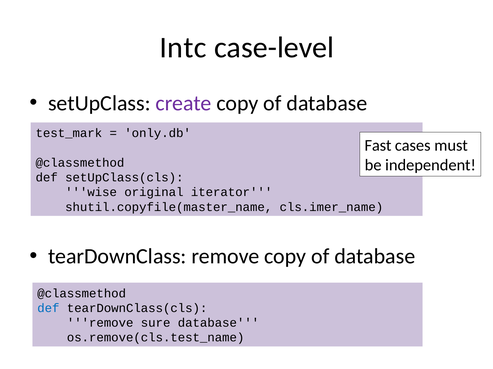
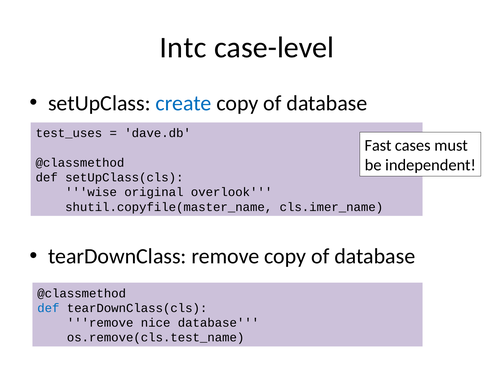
create colour: purple -> blue (184, 103)
test_mark: test_mark -> test_uses (69, 133)
only.db: only.db -> dave.db (158, 133)
iterator: iterator -> overlook (232, 193)
sure: sure -> nice (156, 323)
